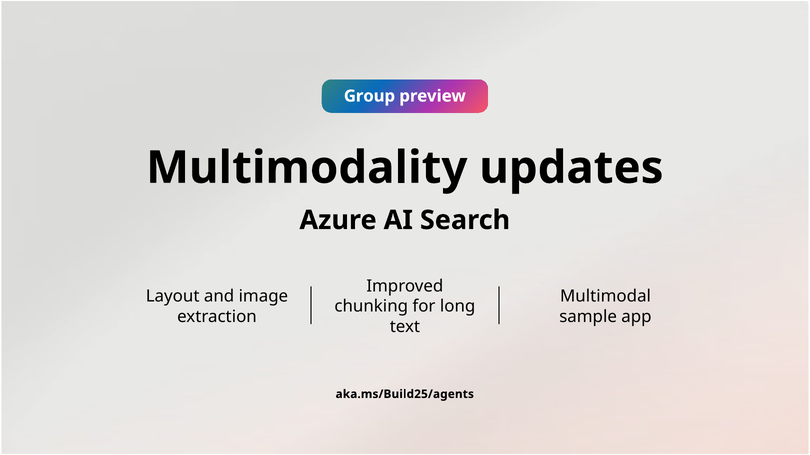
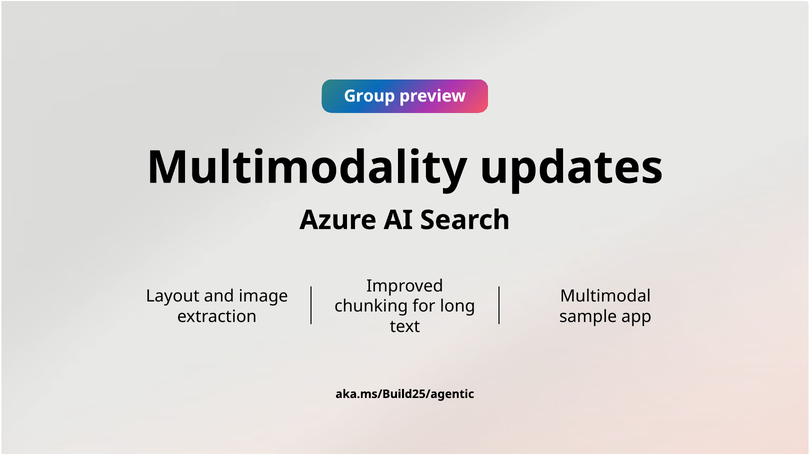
aka.ms/Build25/agents: aka.ms/Build25/agents -> aka.ms/Build25/agentic (405, 395)
